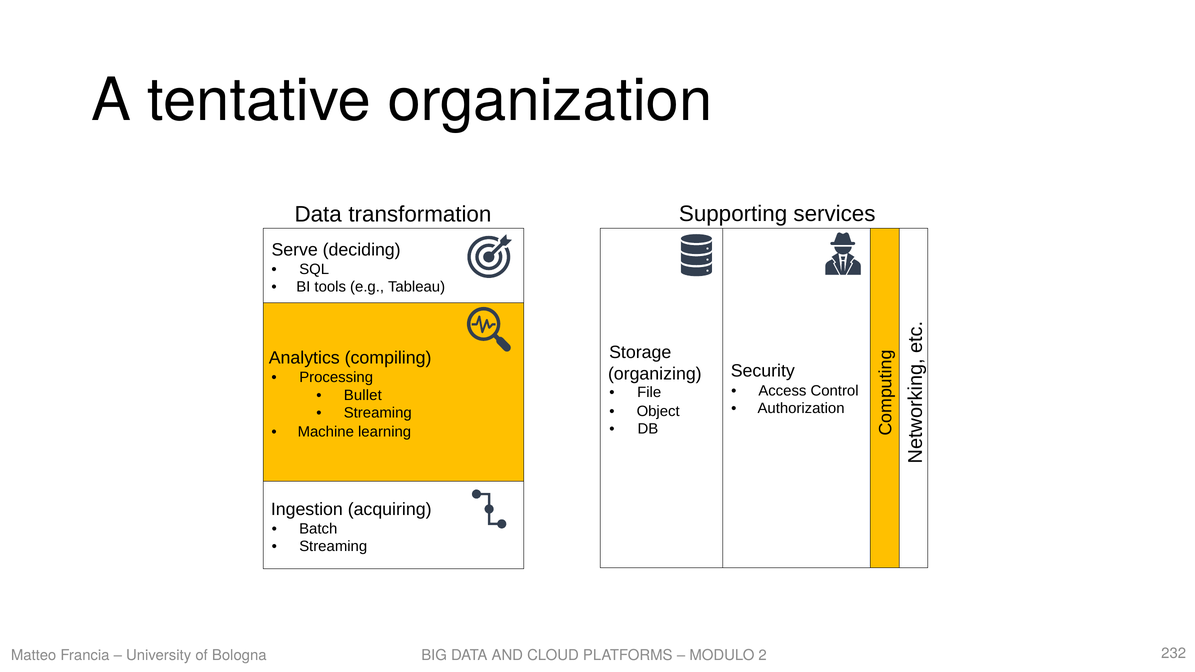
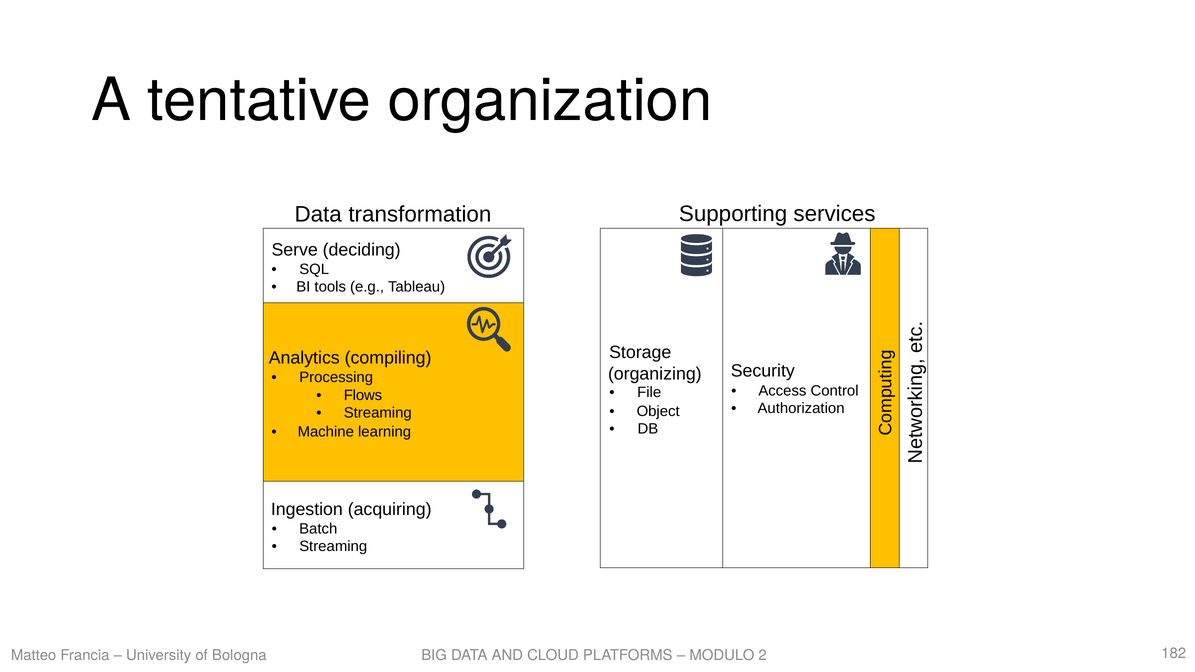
Bullet: Bullet -> Flows (363, 395)
232: 232 -> 182 (1174, 654)
